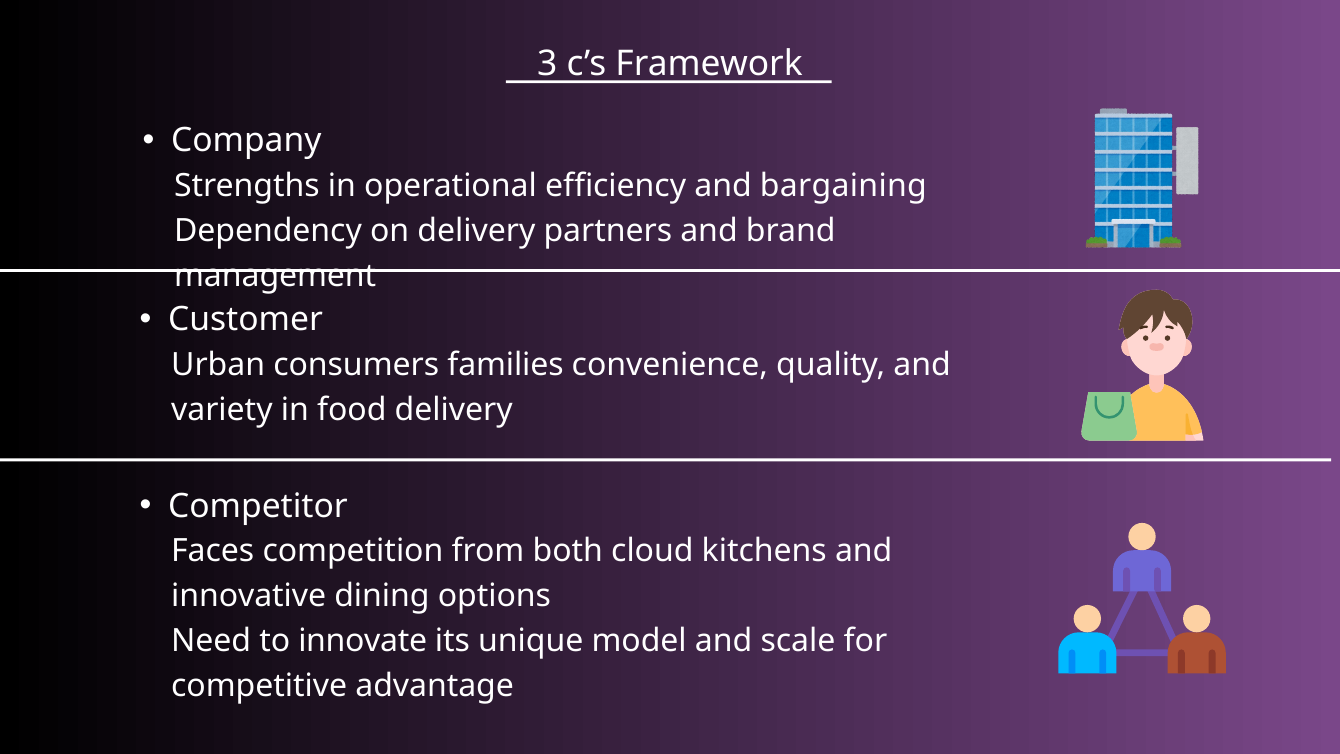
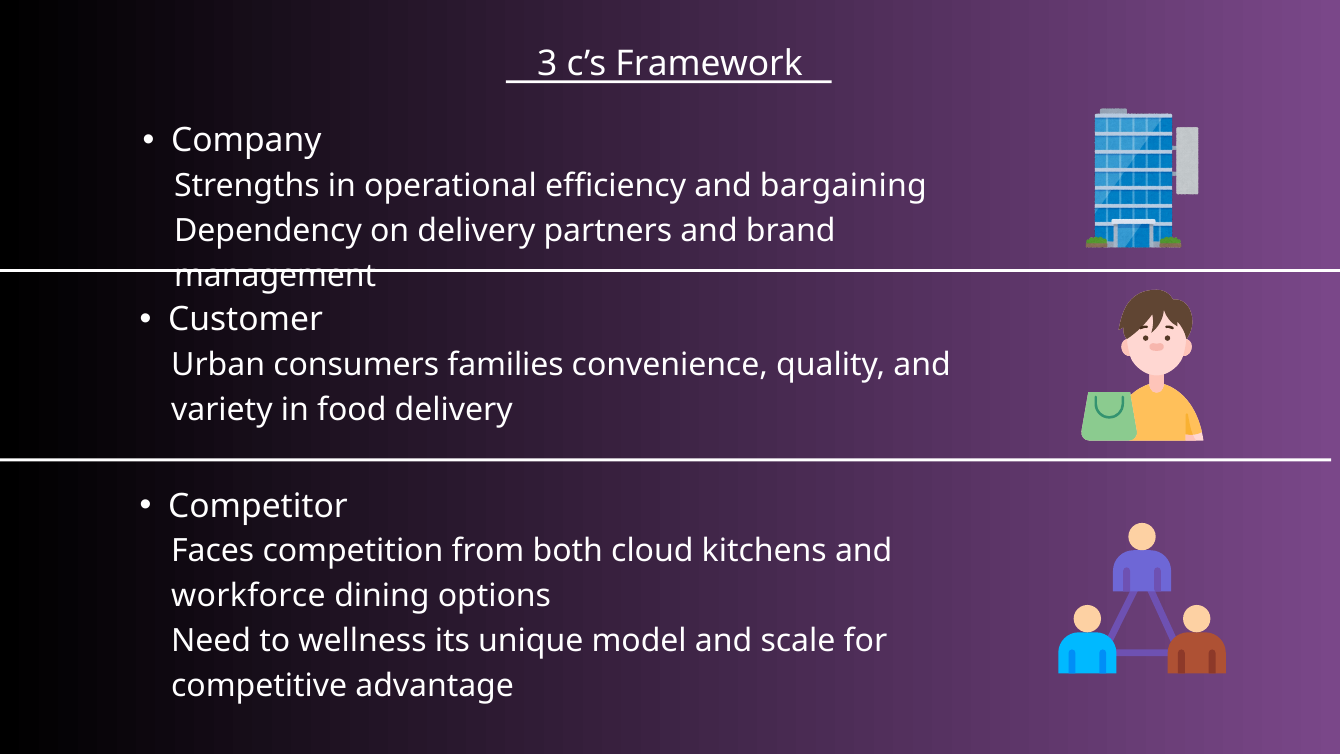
innovative: innovative -> workforce (248, 596)
innovate: innovate -> wellness (363, 641)
